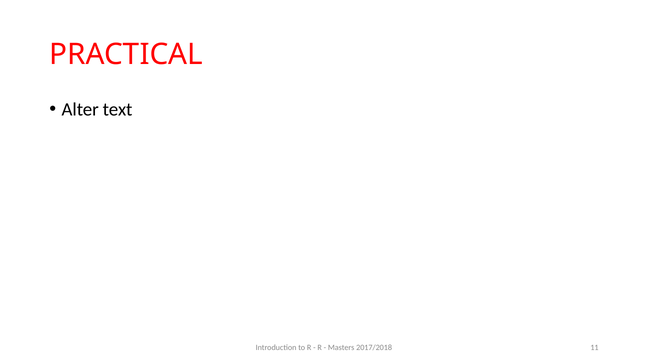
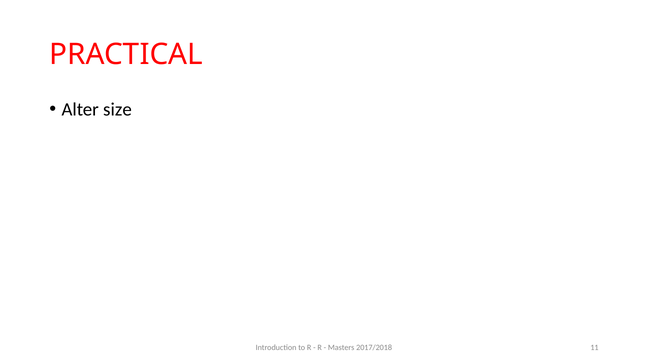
text: text -> size (117, 110)
